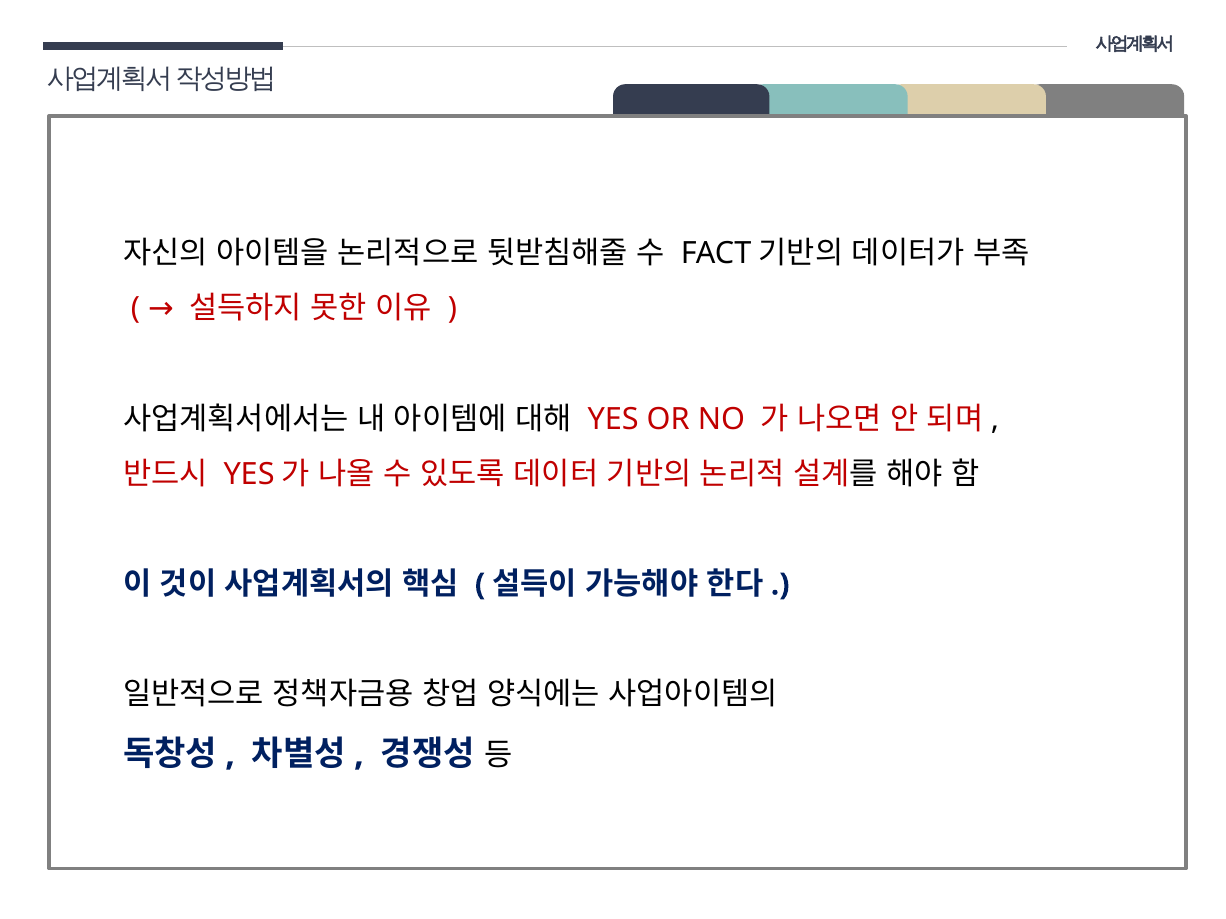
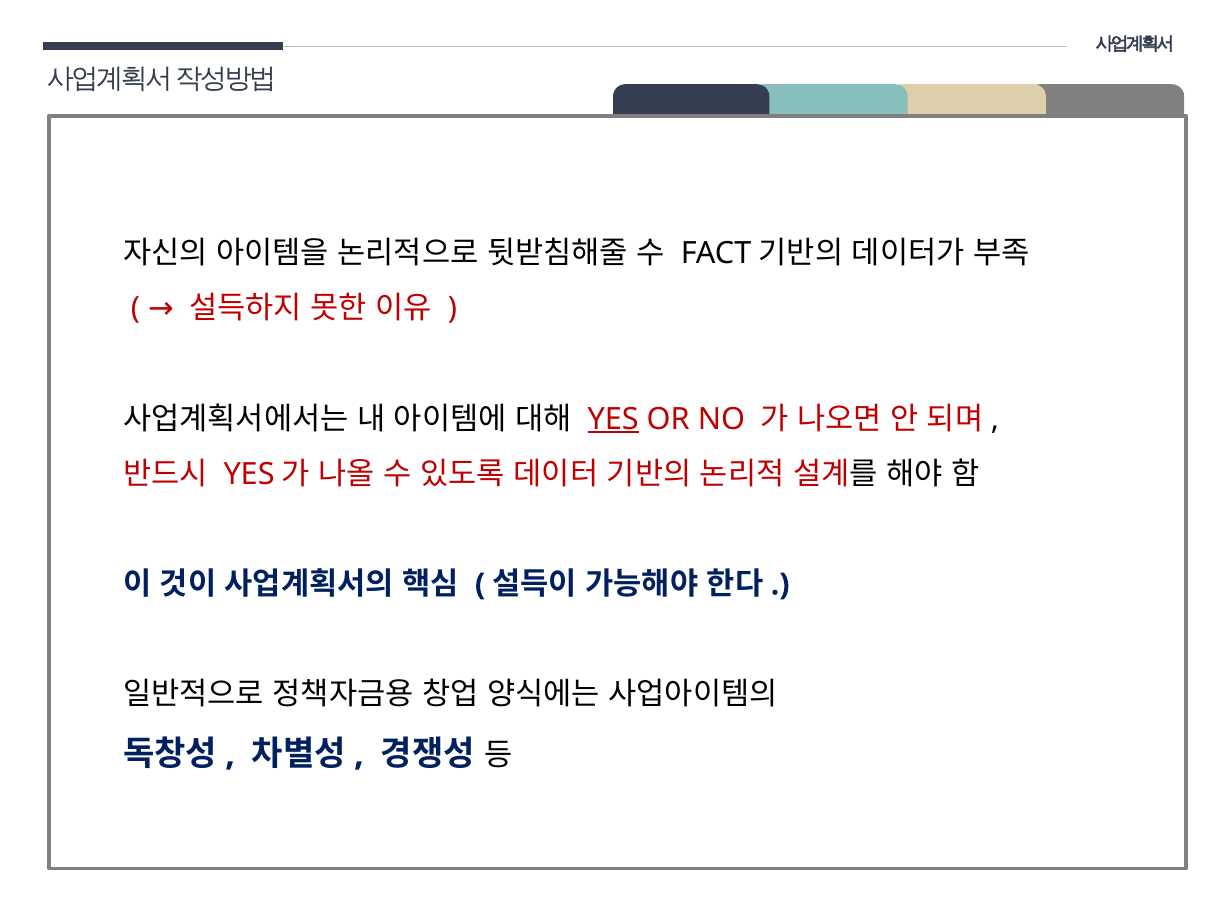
YES underline: none -> present (613, 419)
